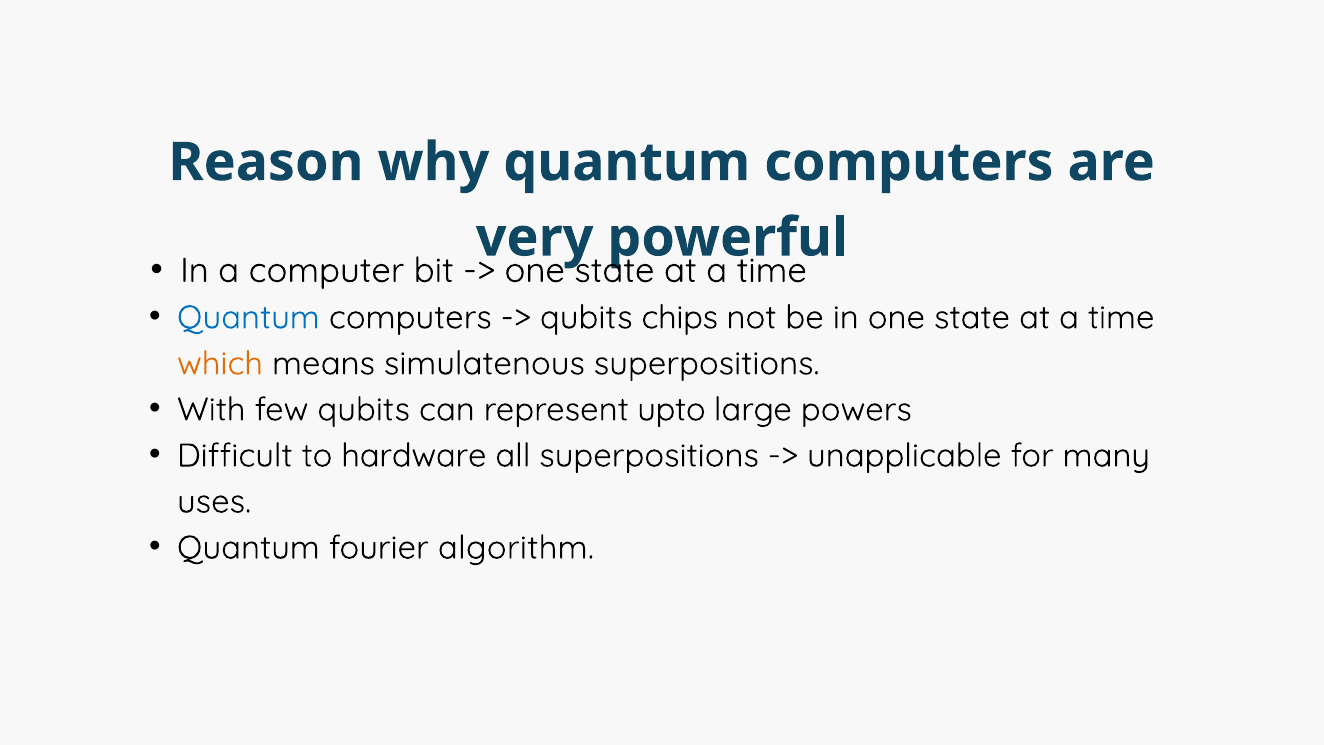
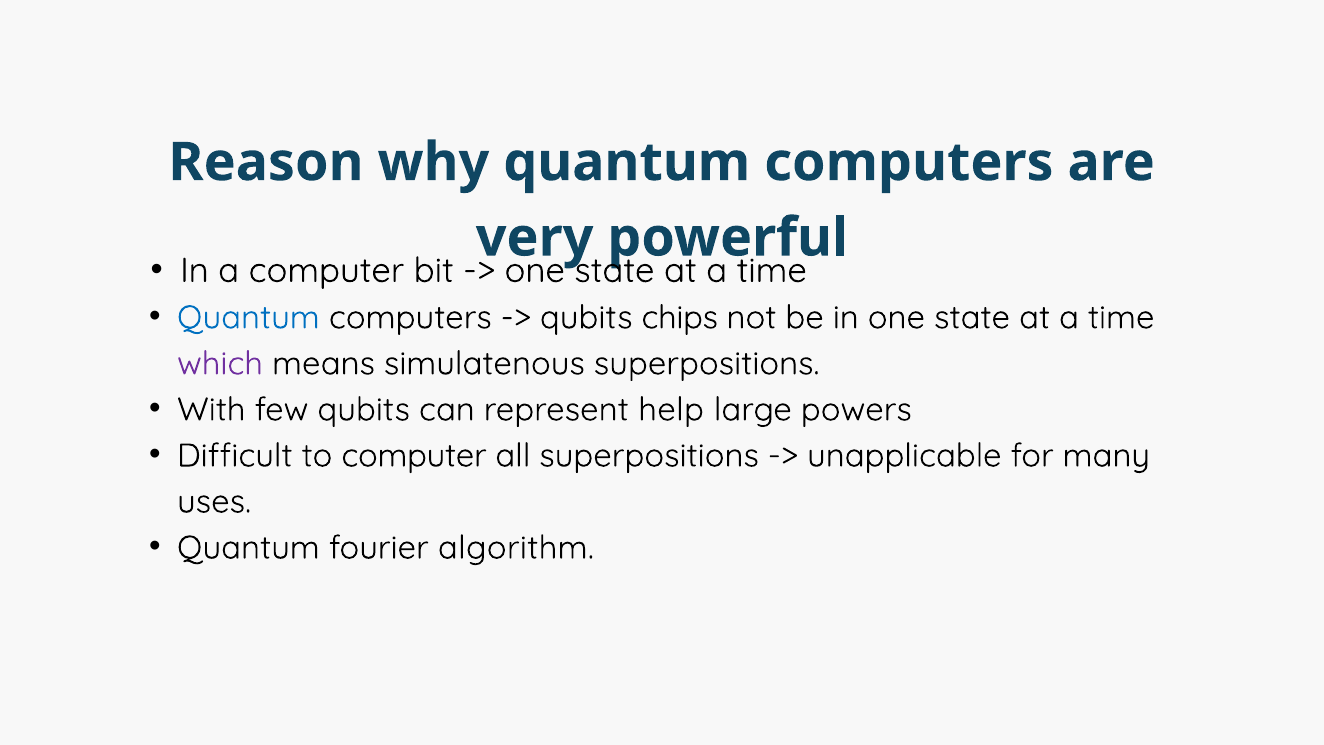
which colour: orange -> purple (220, 363)
upto: upto -> help (671, 409)
to hardware: hardware -> computer (414, 456)
